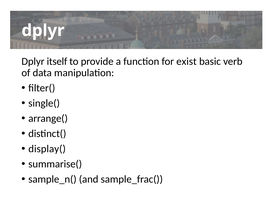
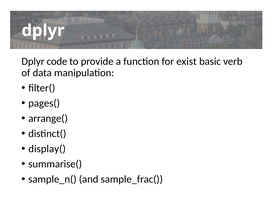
itself: itself -> code (57, 62)
single(: single( -> pages( (44, 104)
